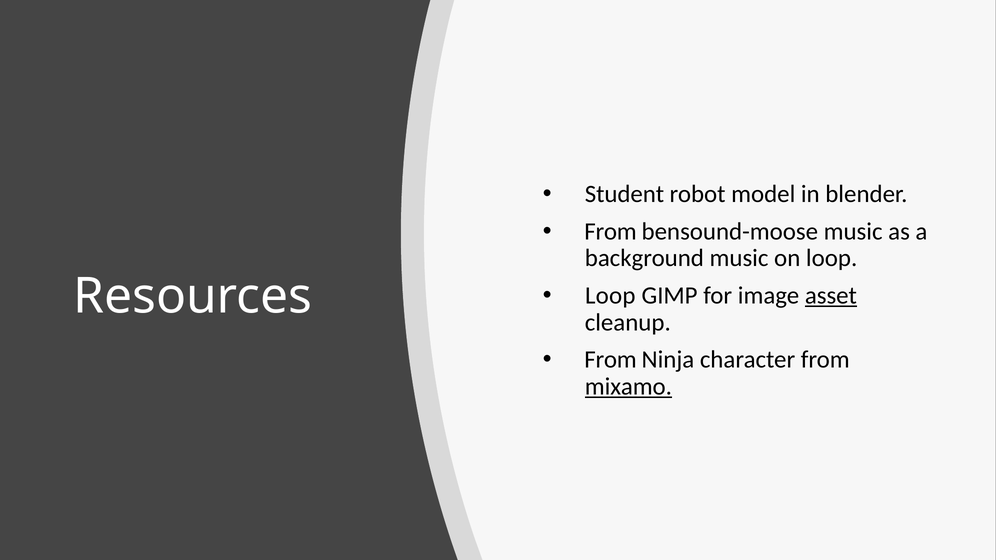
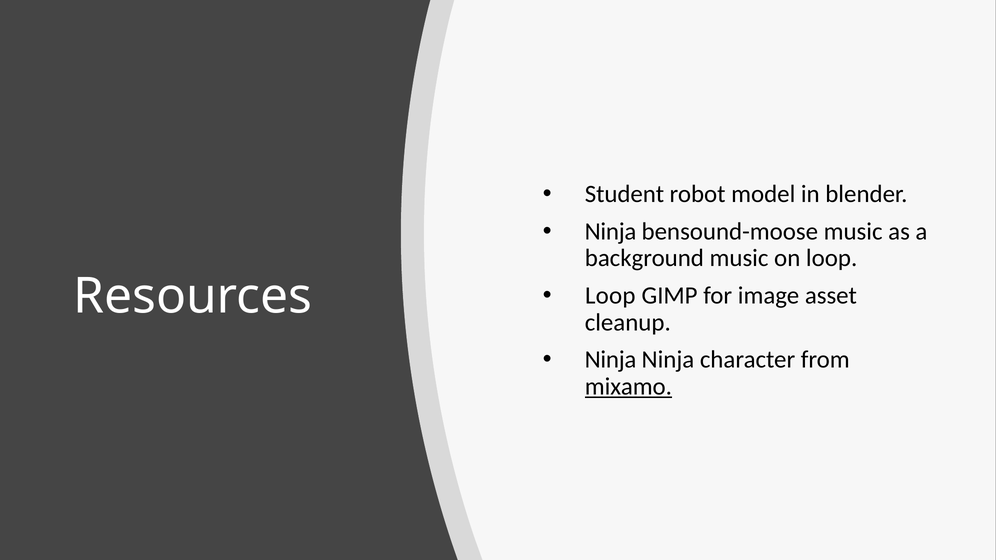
From: From -> Ninja (611, 231)
asset underline: present -> none (831, 296)
From: From -> Ninja (611, 360)
